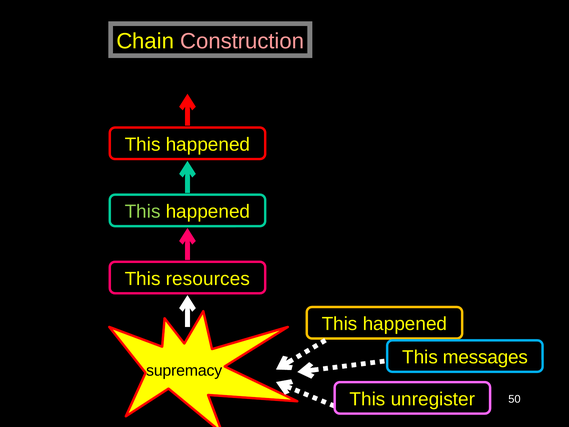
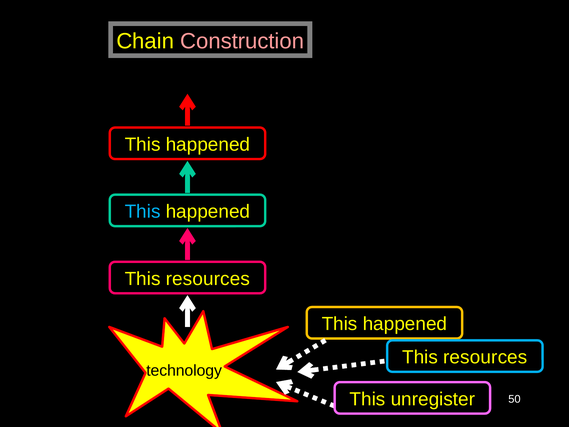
This colour: light green -> light blue (143, 212)
messages: messages -> resources (485, 357)
supremacy: supremacy -> technology (184, 370)
